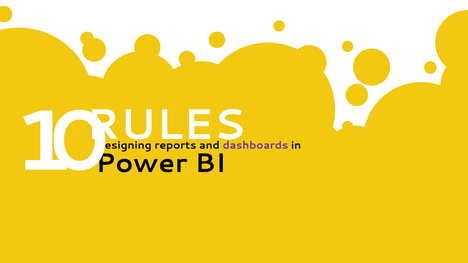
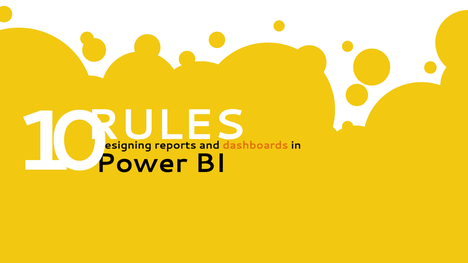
dashboards colour: purple -> orange (255, 145)
